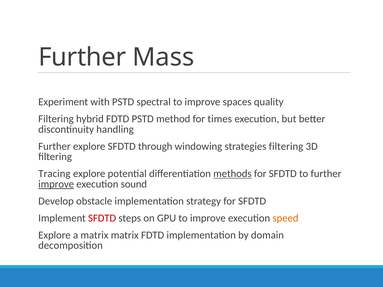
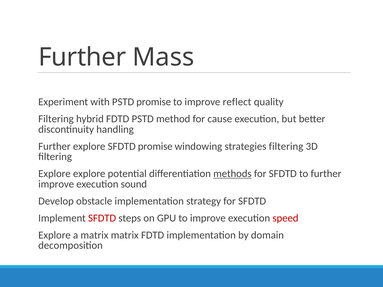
PSTD spectral: spectral -> promise (154, 102)
spaces: spaces -> reflect (237, 102)
times: times -> cause (220, 119)
SFDTD through: through -> promise (155, 146)
Tracing: Tracing -> Explore (54, 174)
improve underline: present -> none (56, 184)
speed colour: orange -> red (285, 218)
